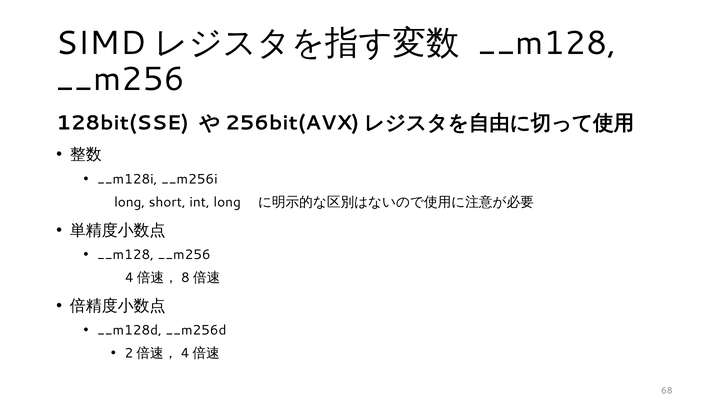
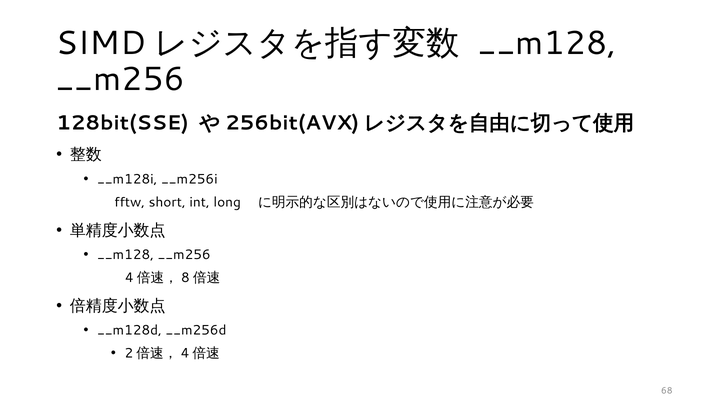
long: long -> fftw (130, 202)
